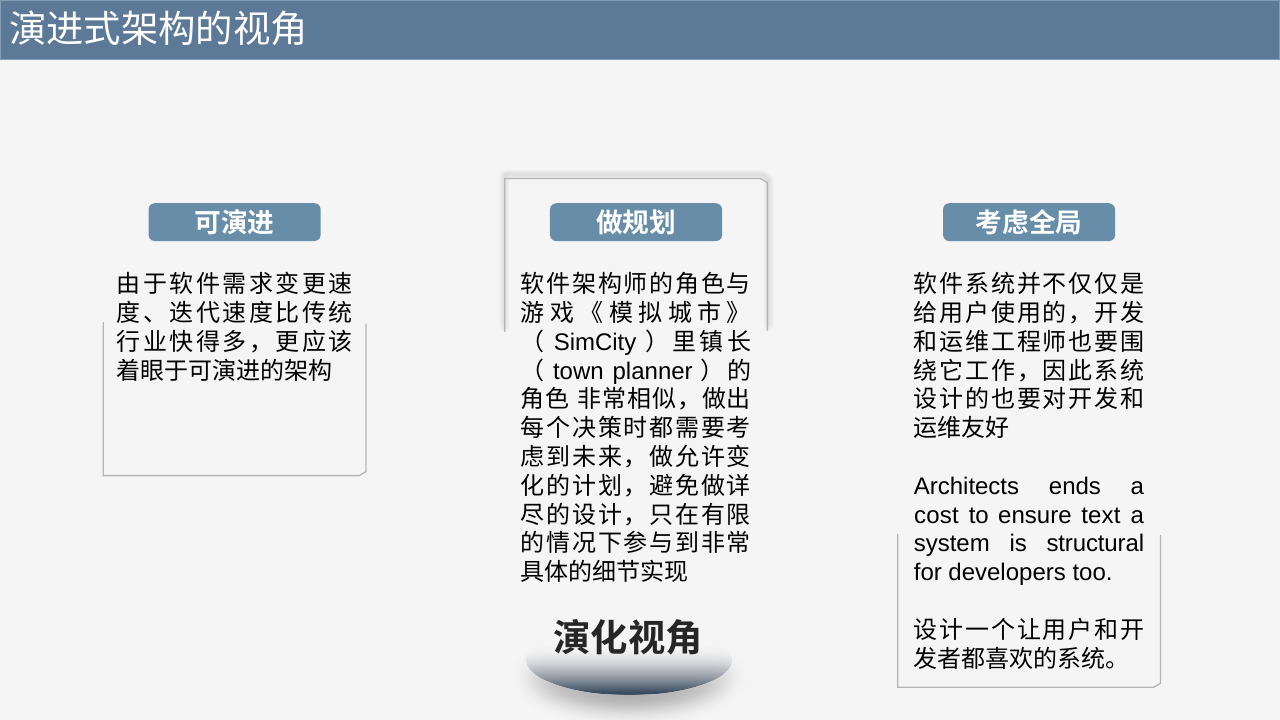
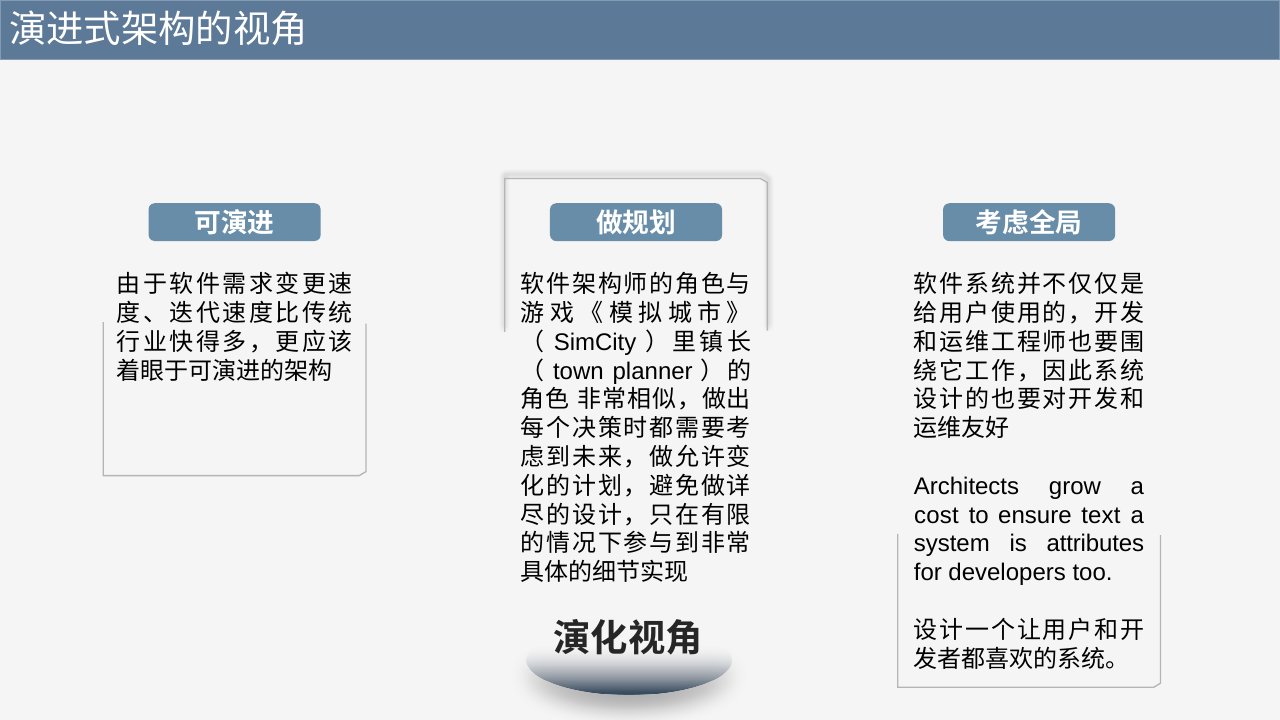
ends: ends -> grow (1075, 486)
structural: structural -> attributes (1095, 544)
